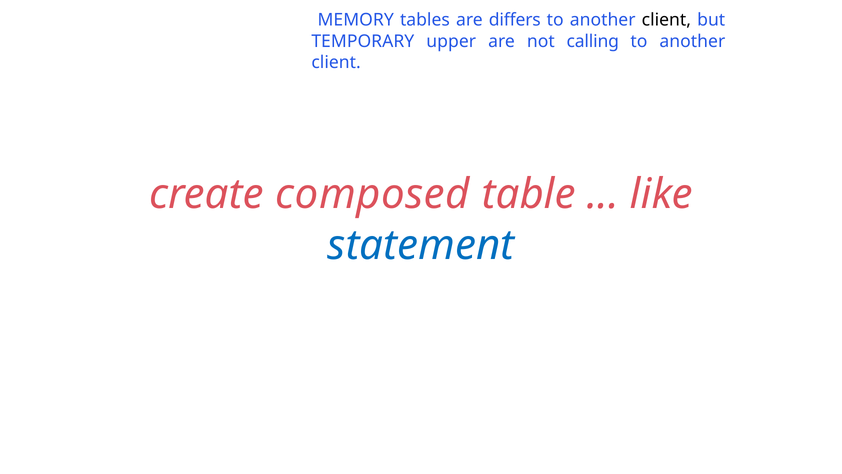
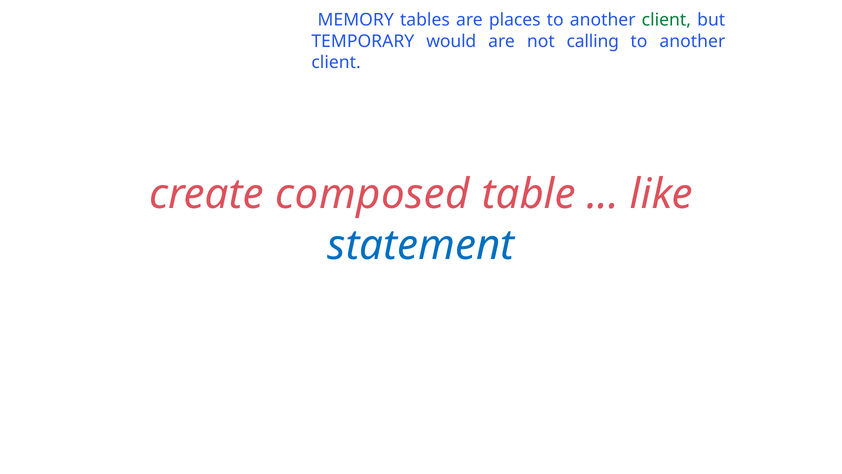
differs: differs -> places (515, 20)
client colour: black -> green (666, 20)
upper: upper -> would (451, 41)
